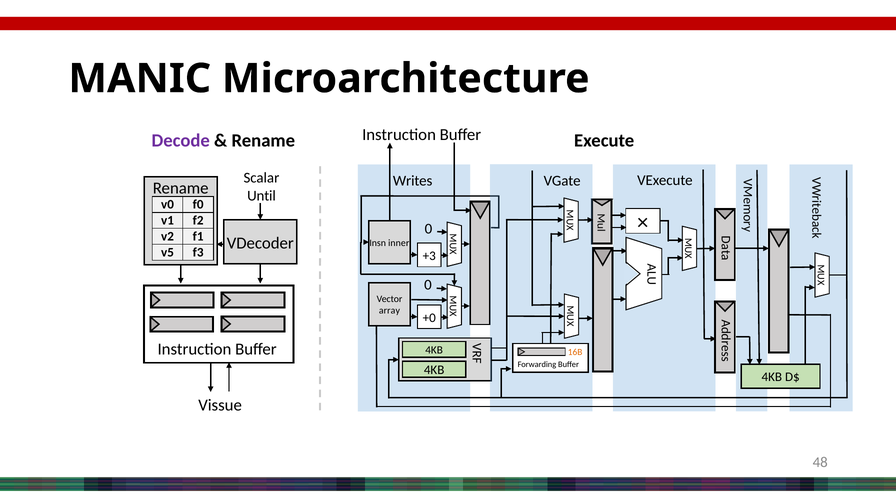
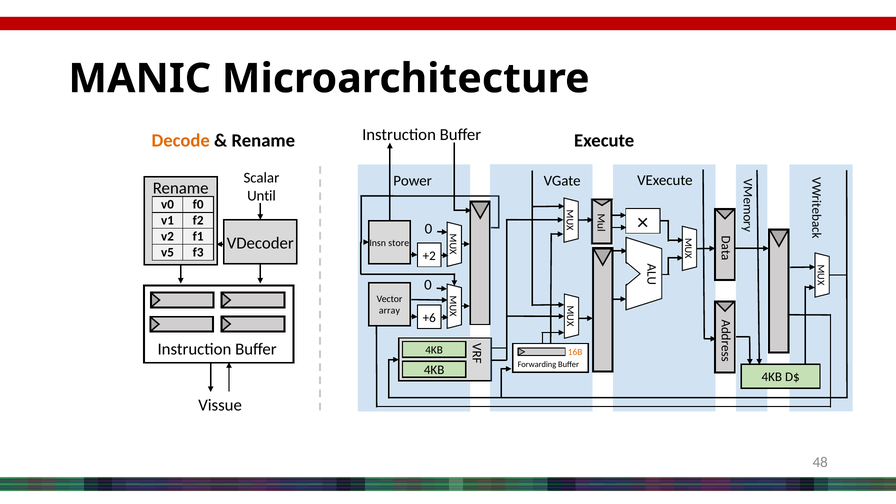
Decode colour: purple -> orange (181, 140)
Writes: Writes -> Power (413, 181)
inner: inner -> store (399, 243)
+3: +3 -> +2 (429, 256)
+0: +0 -> +6 (429, 318)
